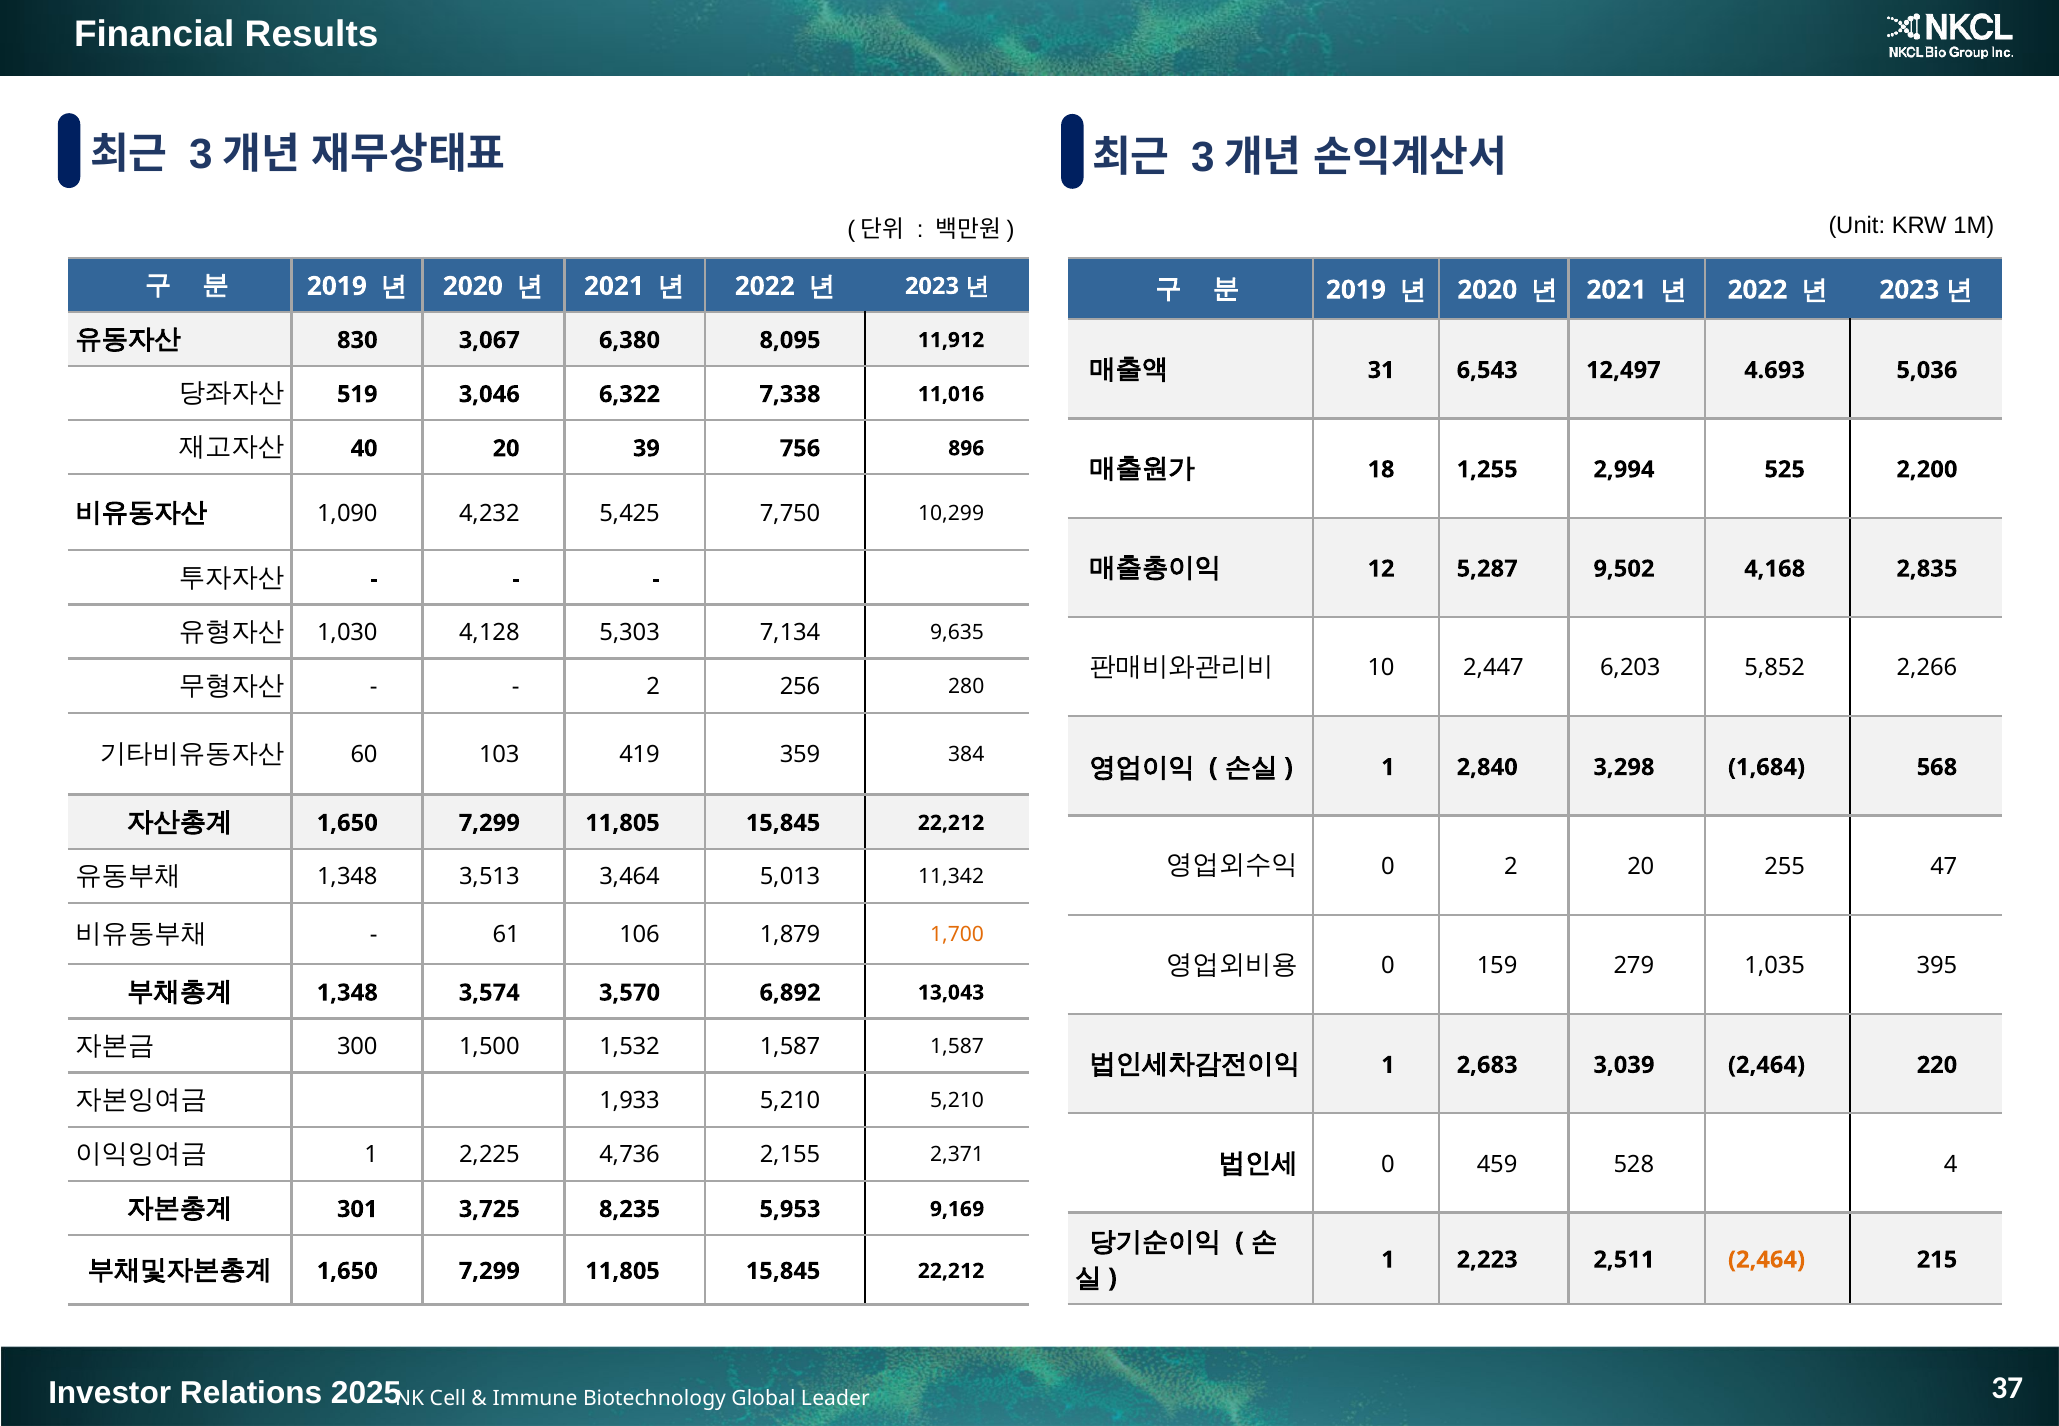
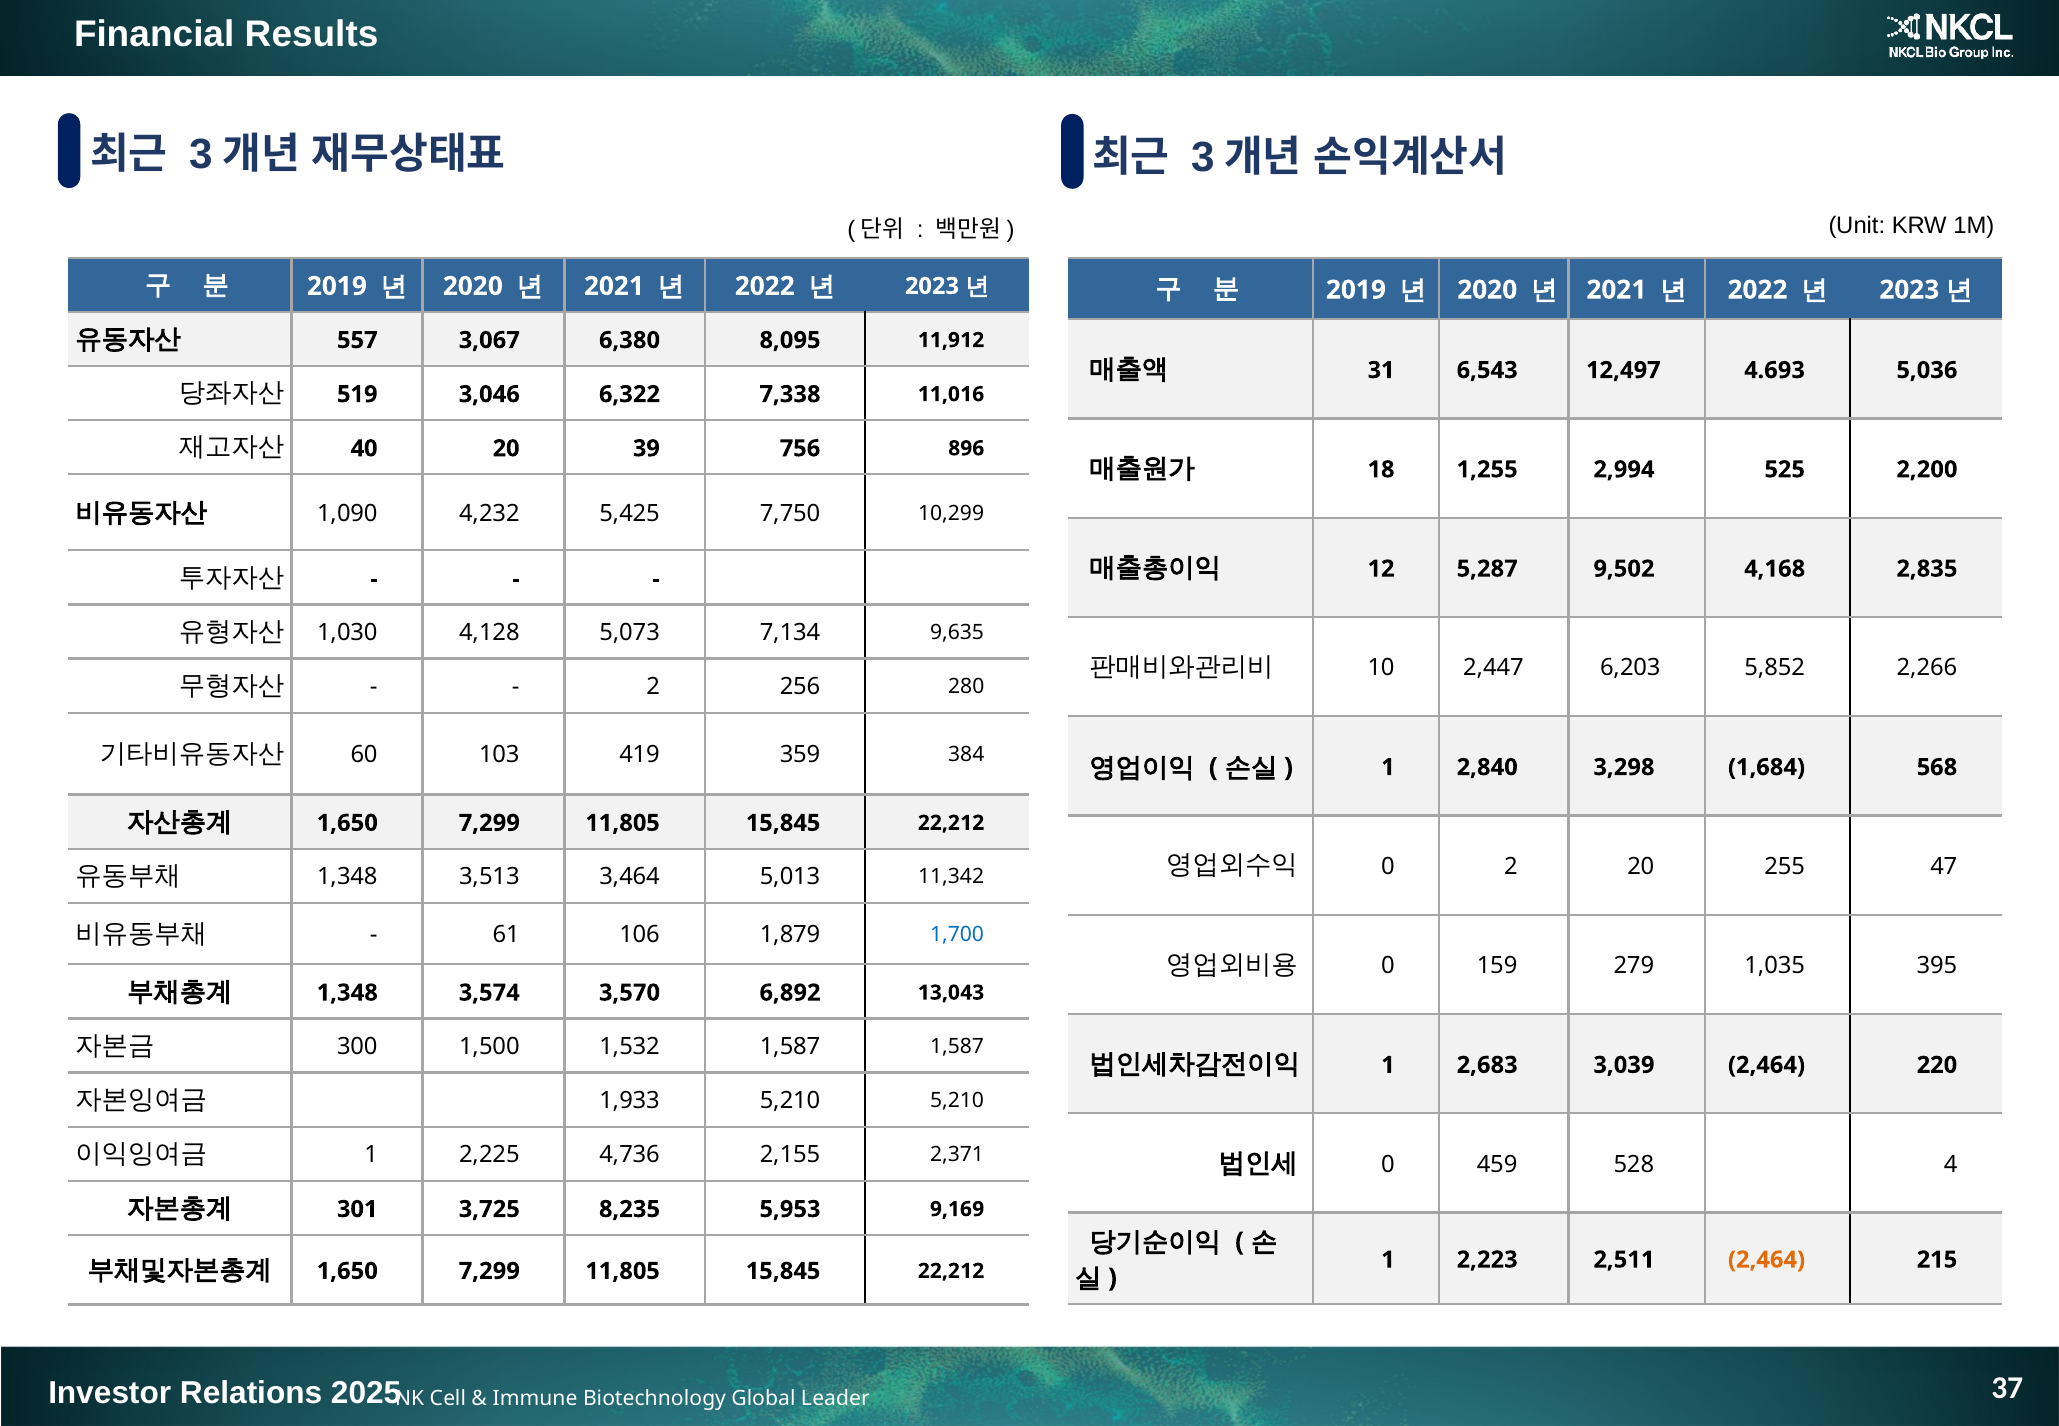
830: 830 -> 557 (357, 340)
5,303: 5,303 -> 5,073 (630, 633)
1,700 colour: orange -> blue (957, 935)
